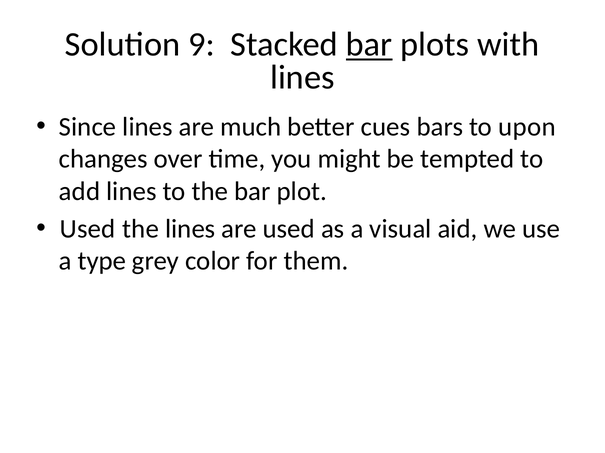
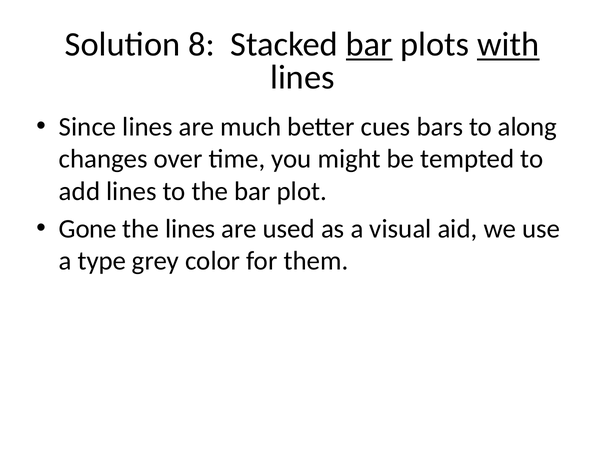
9: 9 -> 8 (201, 45)
with underline: none -> present (508, 45)
upon: upon -> along (527, 127)
Used: Used -> Gone (88, 229)
